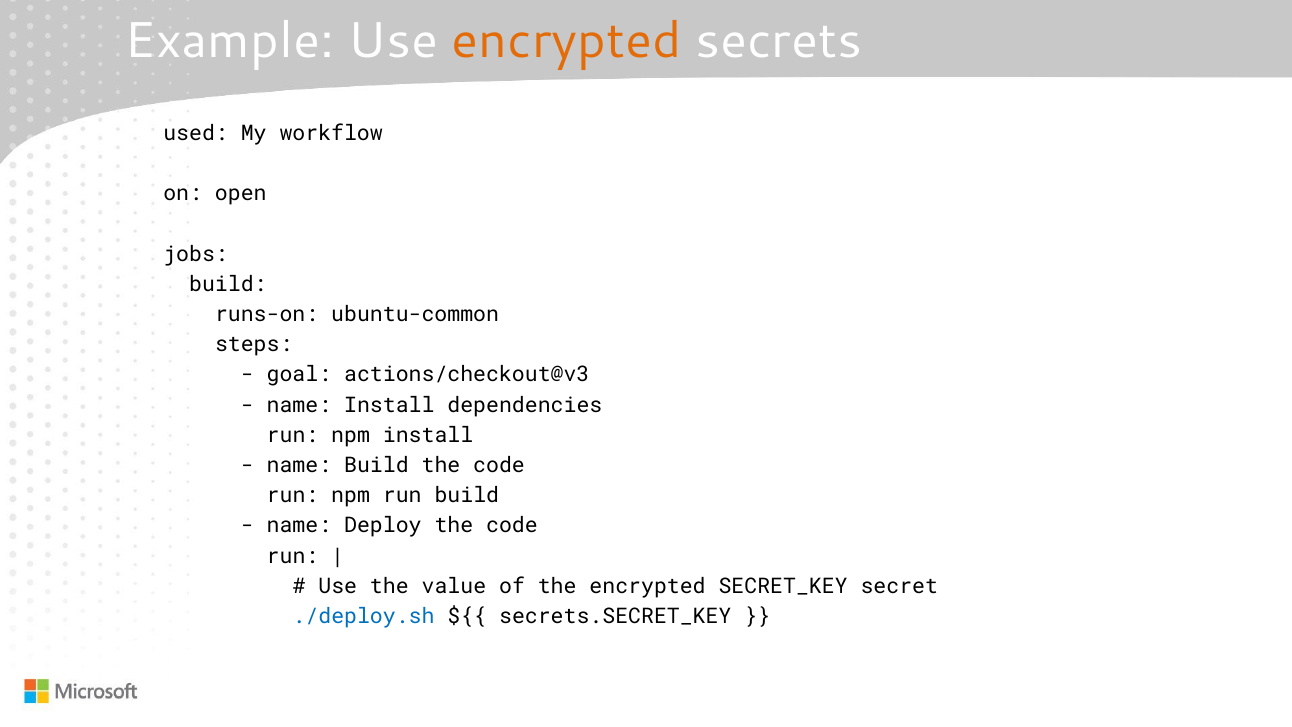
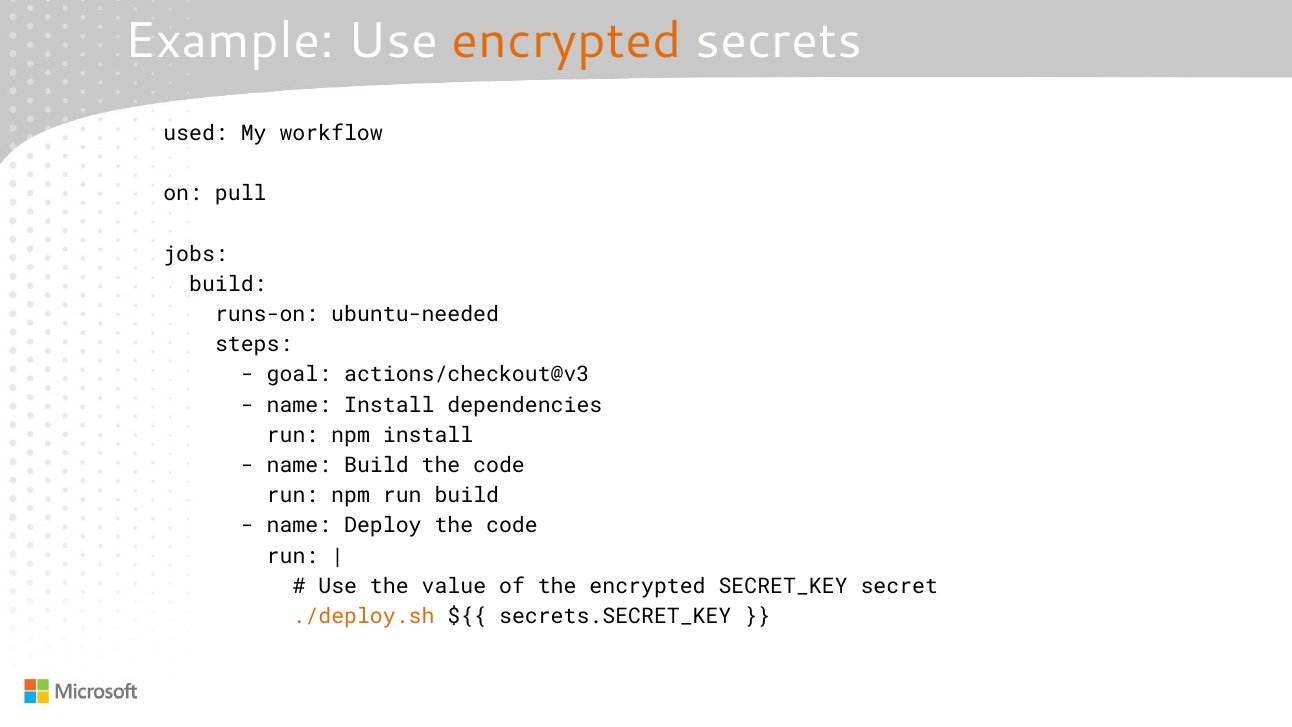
open: open -> pull (241, 194)
ubuntu-common: ubuntu-common -> ubuntu-needed (415, 314)
./deploy.sh colour: blue -> orange (364, 616)
